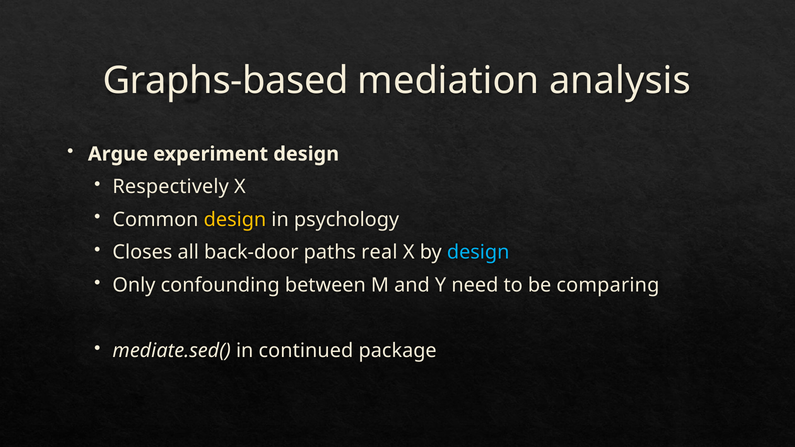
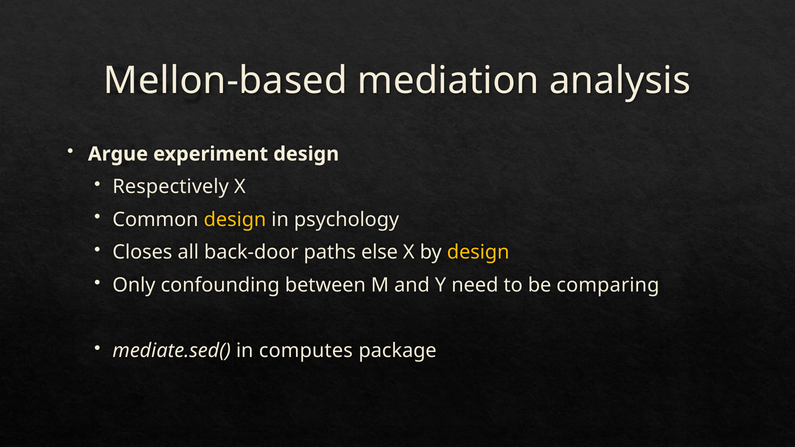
Graphs-based: Graphs-based -> Mellon-based (225, 81)
real: real -> else (380, 252)
design colour: light blue -> yellow (478, 252)
continued: continued -> computes (306, 351)
